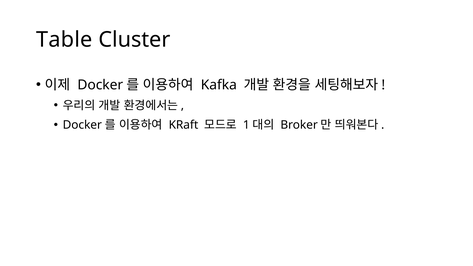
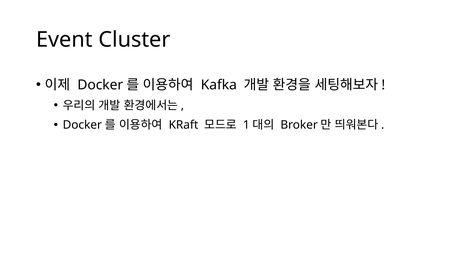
Table: Table -> Event (64, 40)
